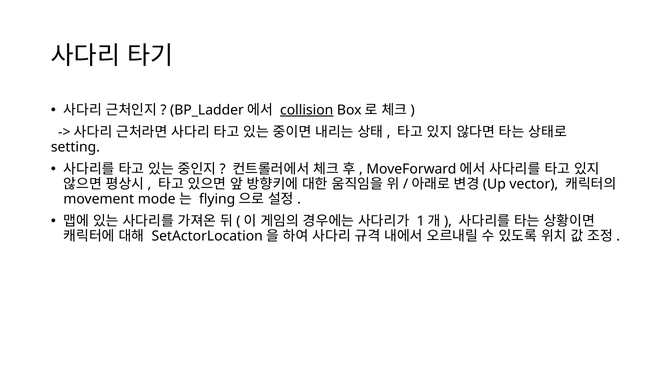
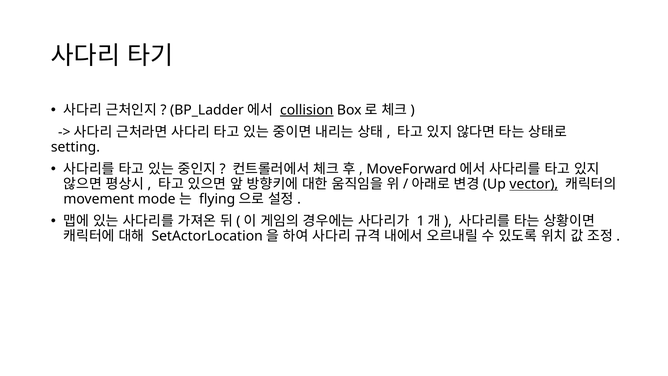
vector underline: none -> present (534, 184)
